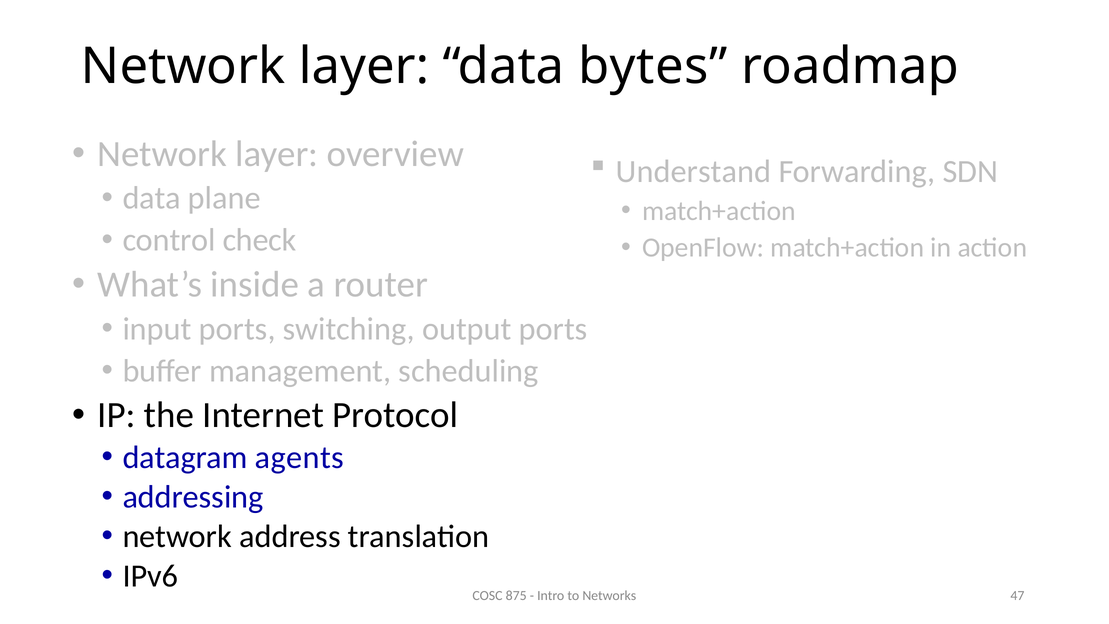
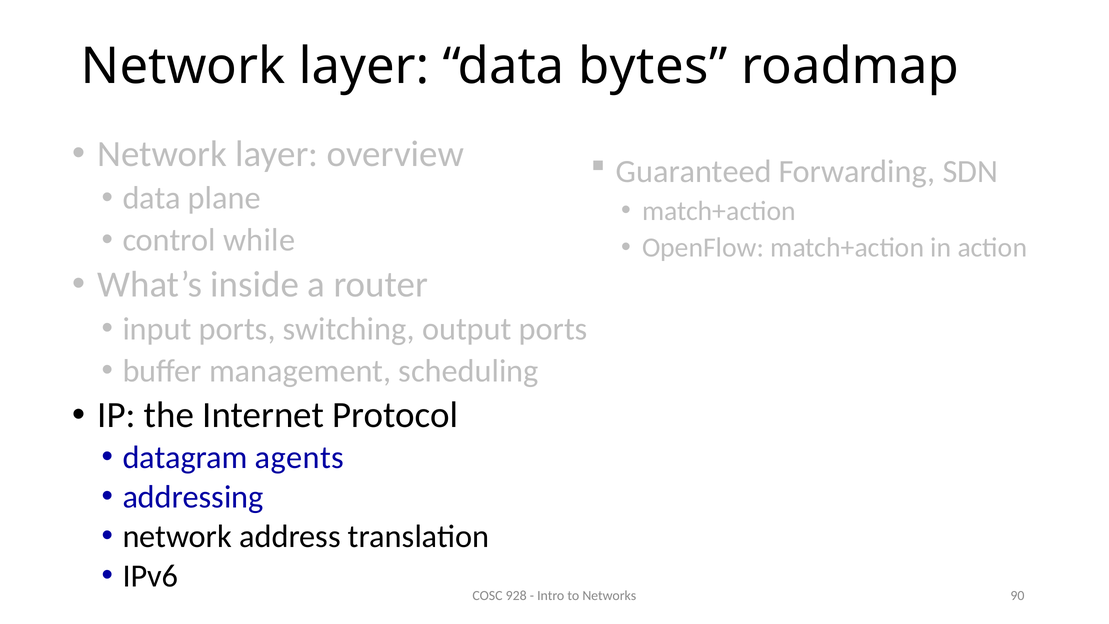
Understand: Understand -> Guaranteed (694, 171)
check: check -> while (259, 240)
875: 875 -> 928 (516, 596)
47: 47 -> 90 (1017, 596)
